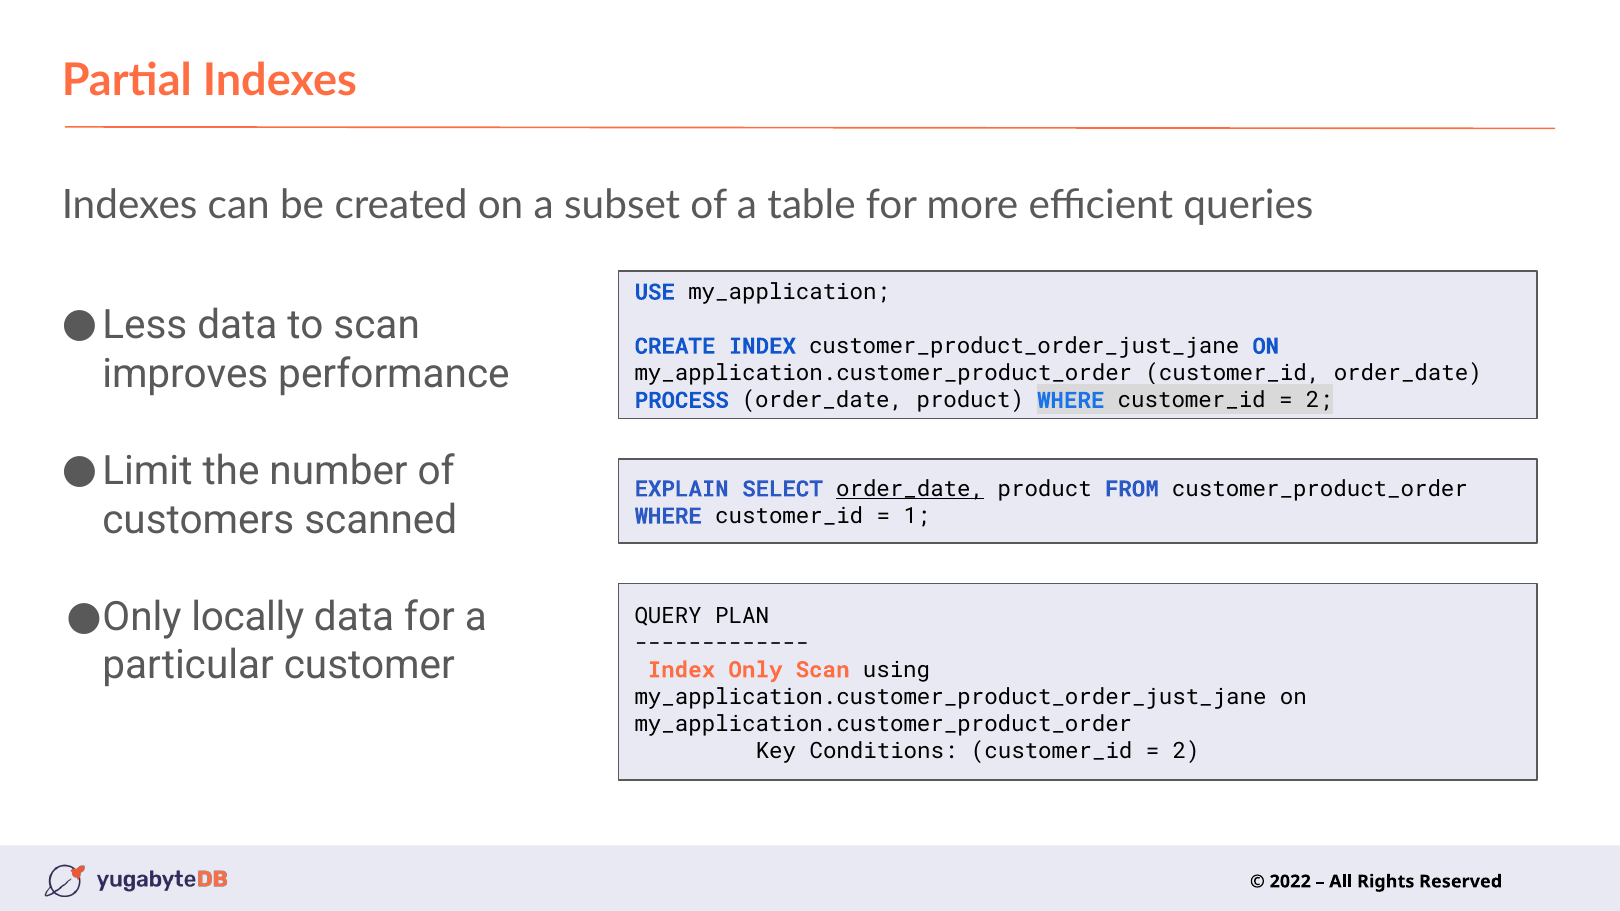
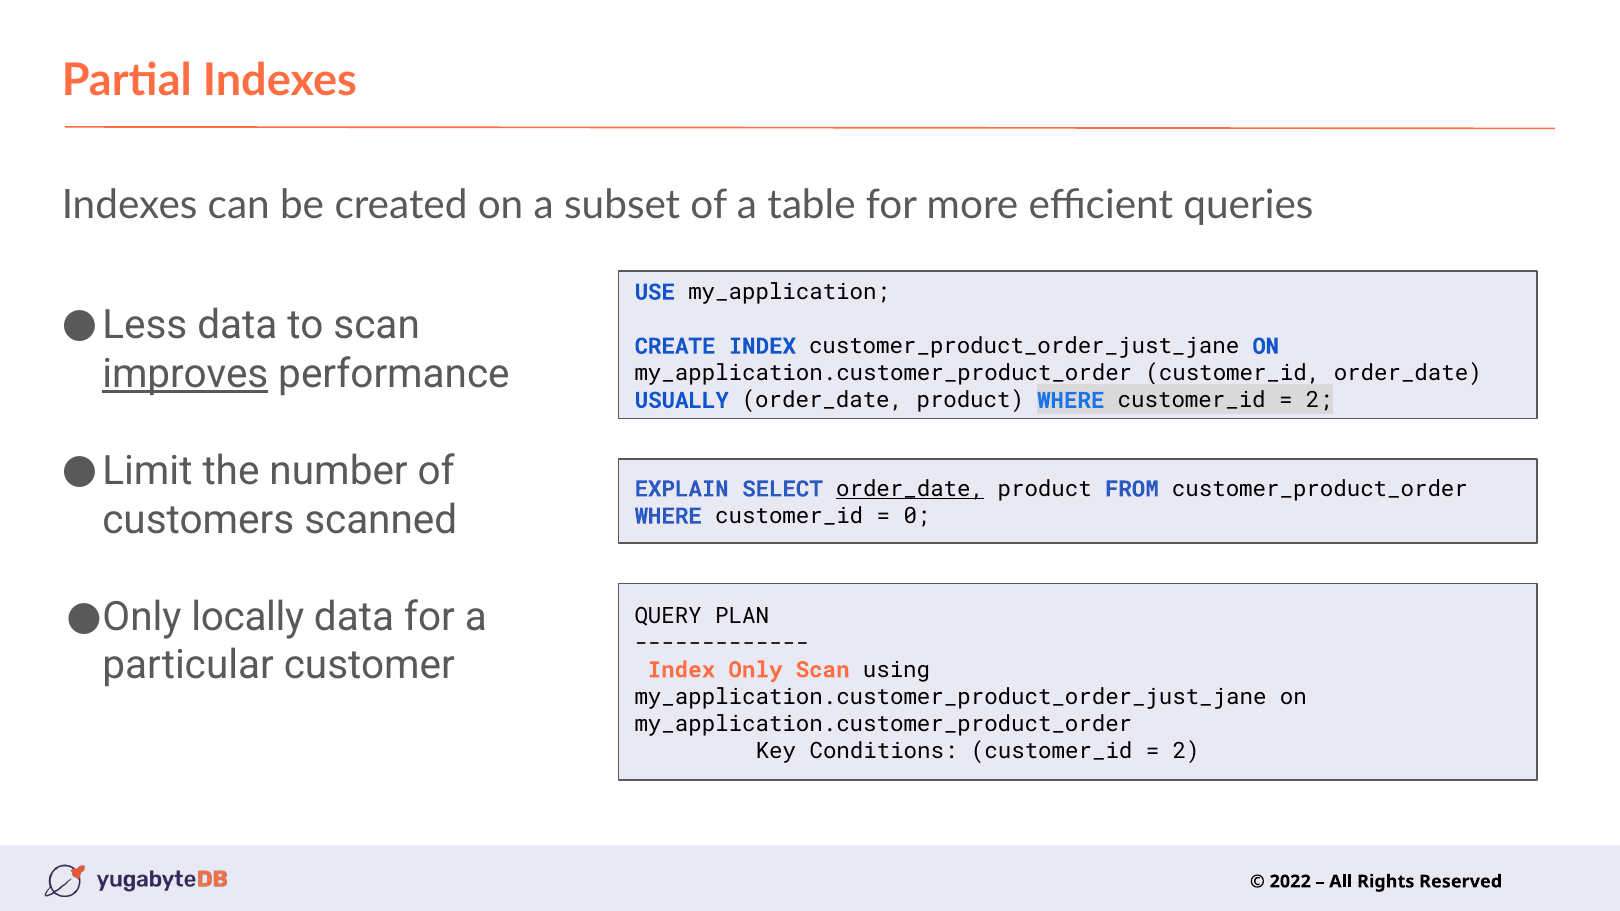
improves underline: none -> present (185, 374)
PROCESS: PROCESS -> USUALLY (682, 401)
1: 1 -> 0 (917, 516)
